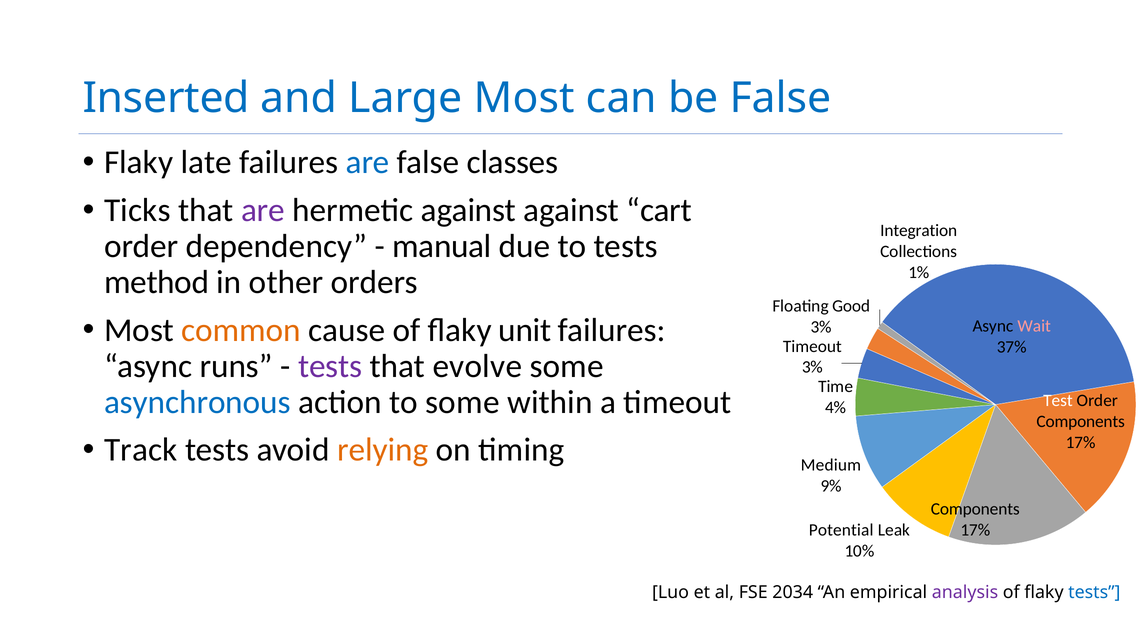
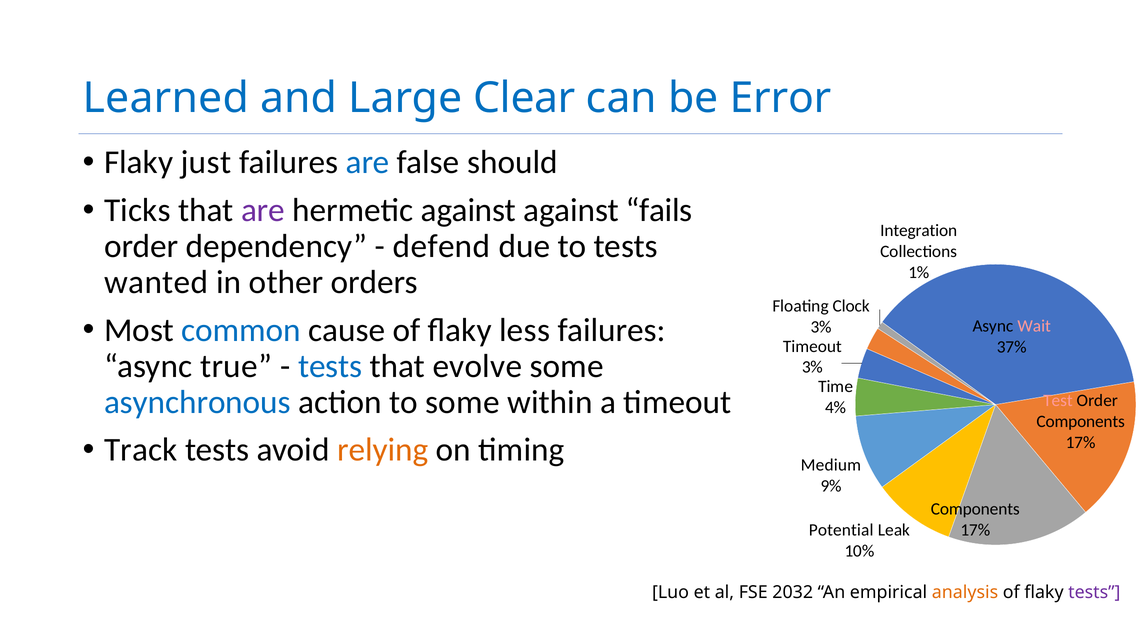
Inserted: Inserted -> Learned (166, 98)
Large Most: Most -> Clear (524, 98)
be False: False -> Error (781, 98)
late: late -> just (206, 162)
classes: classes -> should (512, 162)
cart: cart -> fails (659, 210)
manual: manual -> defend (442, 246)
method: method -> wanted (156, 282)
Good: Good -> Clock (851, 306)
common colour: orange -> blue (241, 330)
unit: unit -> less (525, 330)
runs: runs -> true (236, 366)
tests colour: purple -> blue (330, 366)
Test colour: white -> pink (1058, 400)
2034: 2034 -> 2032 (793, 592)
analysis colour: purple -> orange (965, 592)
tests colour: blue -> purple (1094, 592)
